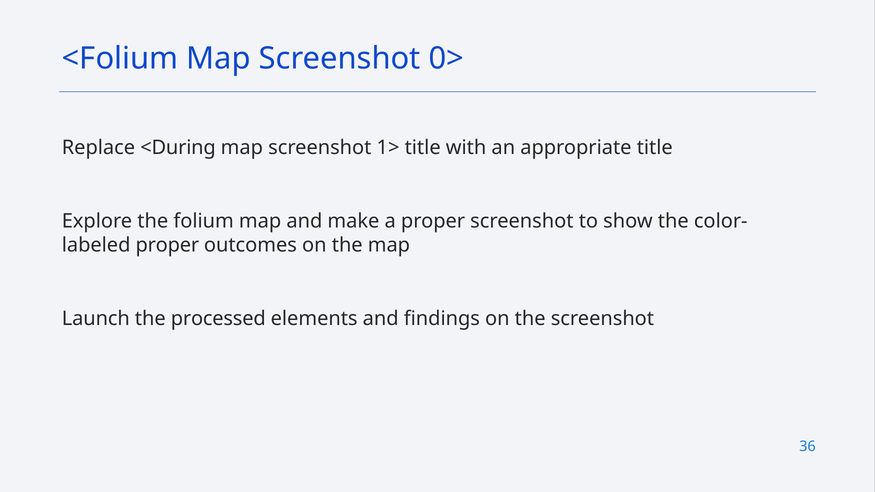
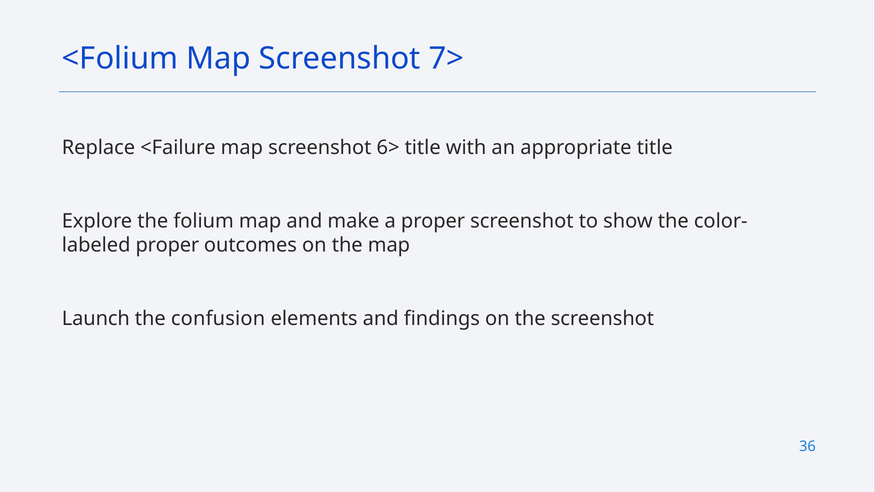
0>: 0> -> 7> (446, 58)
<During: <During -> <Failure (178, 148)
1>: 1> -> 6> (388, 148)
processed: processed -> confusion (218, 319)
